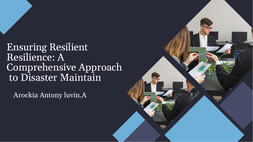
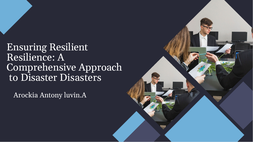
Maintain: Maintain -> Disasters (81, 78)
